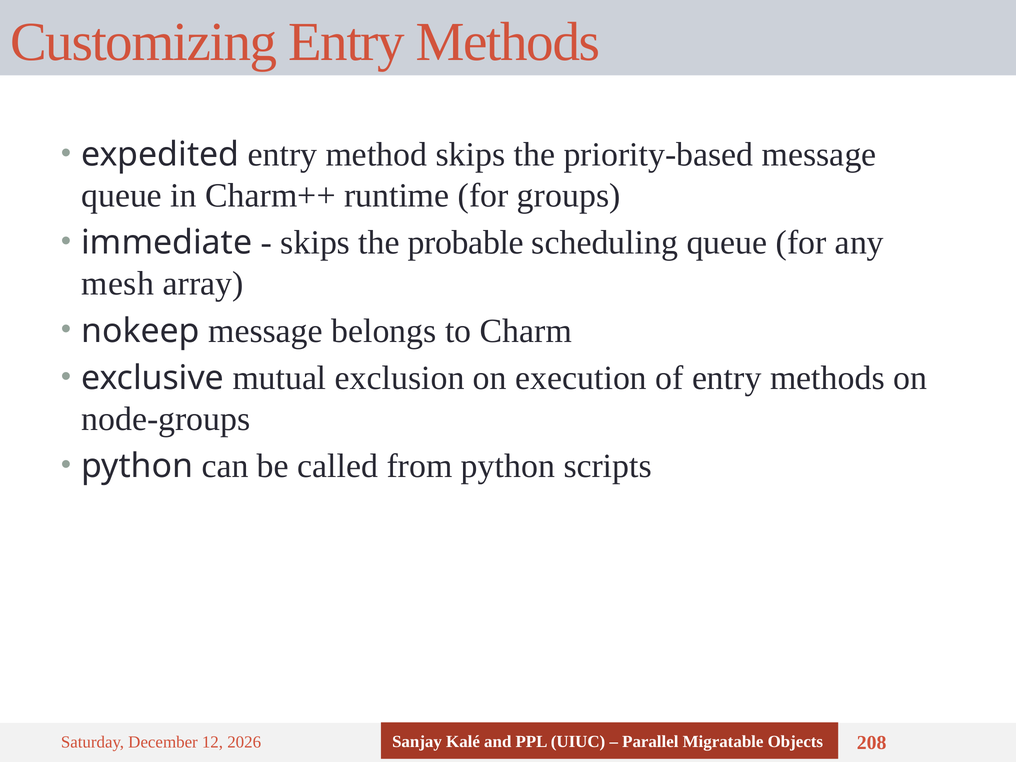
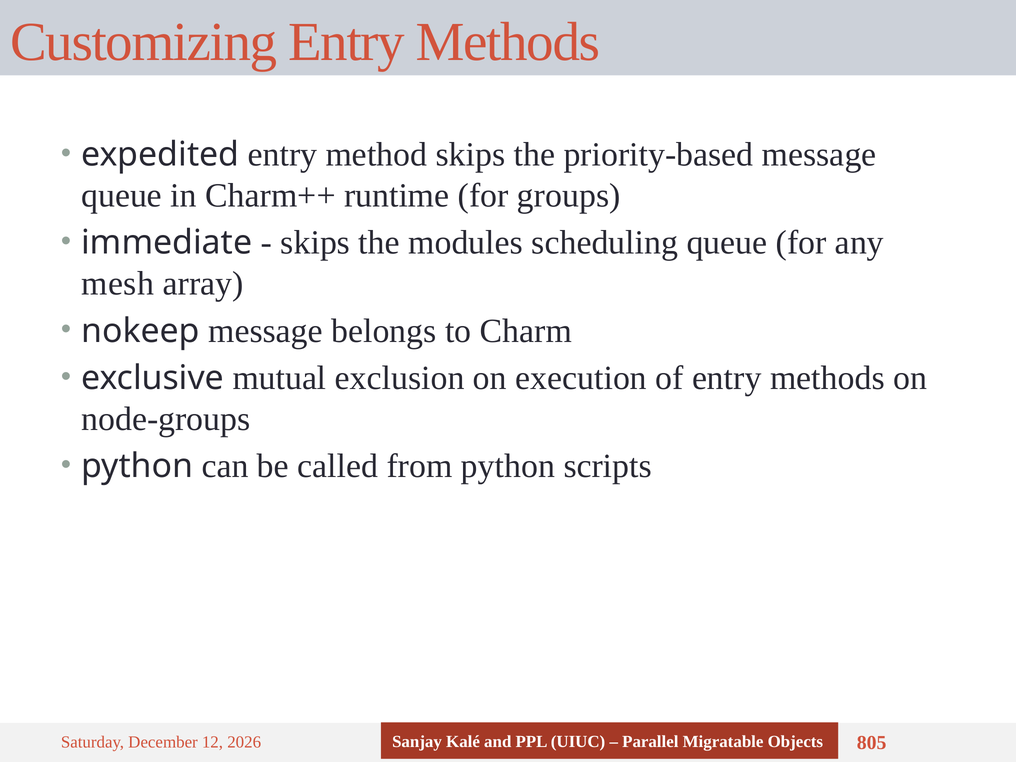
probable: probable -> modules (466, 243)
208: 208 -> 805 (872, 743)
